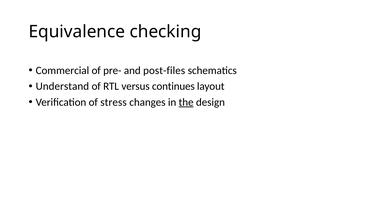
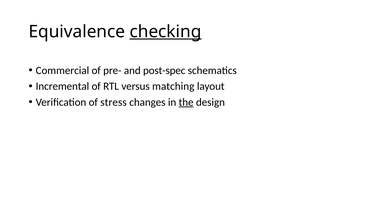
checking underline: none -> present (165, 32)
post-files: post-files -> post-spec (164, 70)
Understand: Understand -> Incremental (62, 86)
continues: continues -> matching (173, 86)
